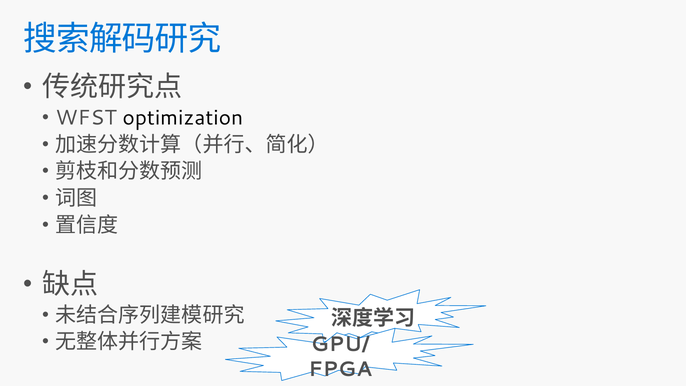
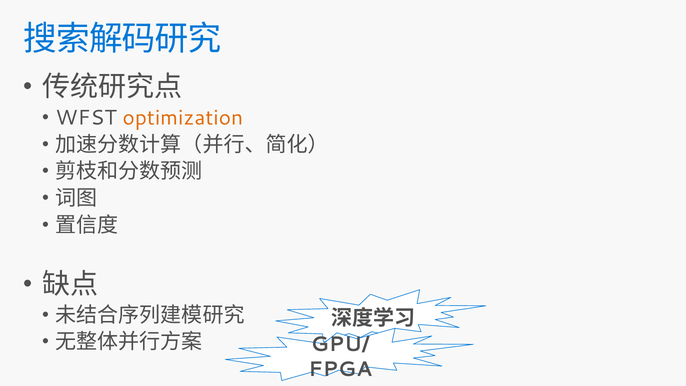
optimization colour: black -> orange (183, 118)
